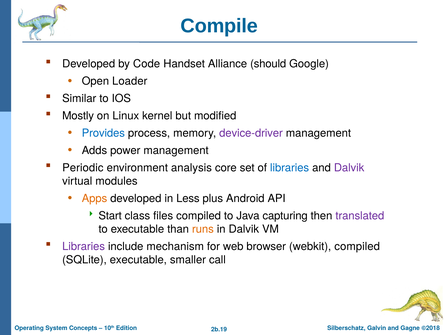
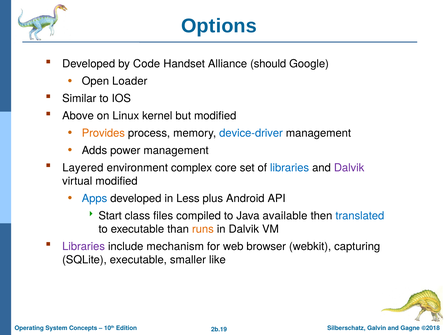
Compile: Compile -> Options (219, 26)
Mostly: Mostly -> Above (78, 116)
Provides colour: blue -> orange (103, 133)
device-driver colour: purple -> blue (251, 133)
Periodic: Periodic -> Layered (83, 168)
analysis: analysis -> complex (192, 168)
virtual modules: modules -> modified (116, 181)
Apps colour: orange -> blue (94, 199)
capturing: capturing -> available (285, 216)
translated colour: purple -> blue (360, 216)
webkit compiled: compiled -> capturing (357, 247)
call: call -> like (217, 260)
